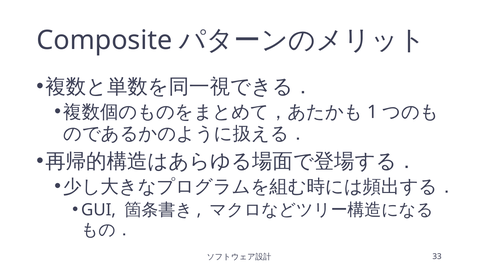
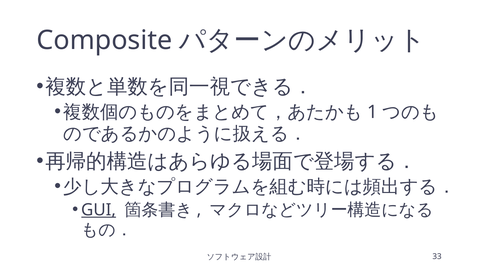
GUI underline: none -> present (99, 210)
